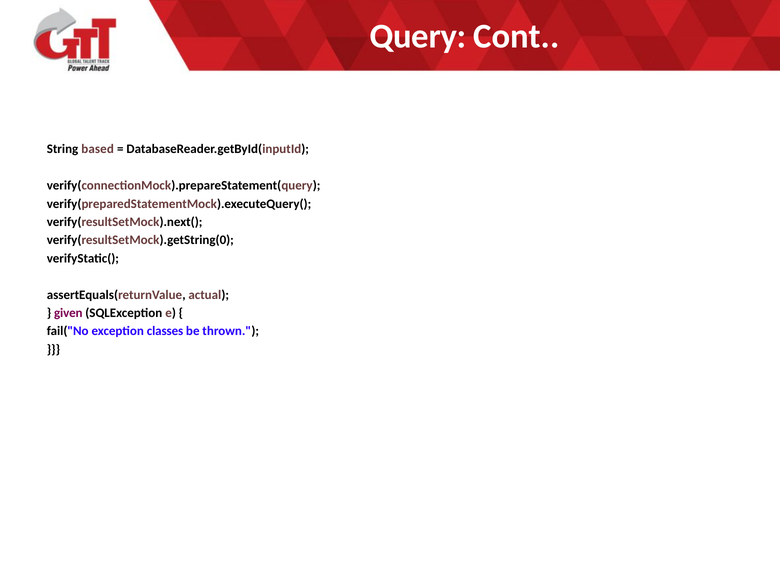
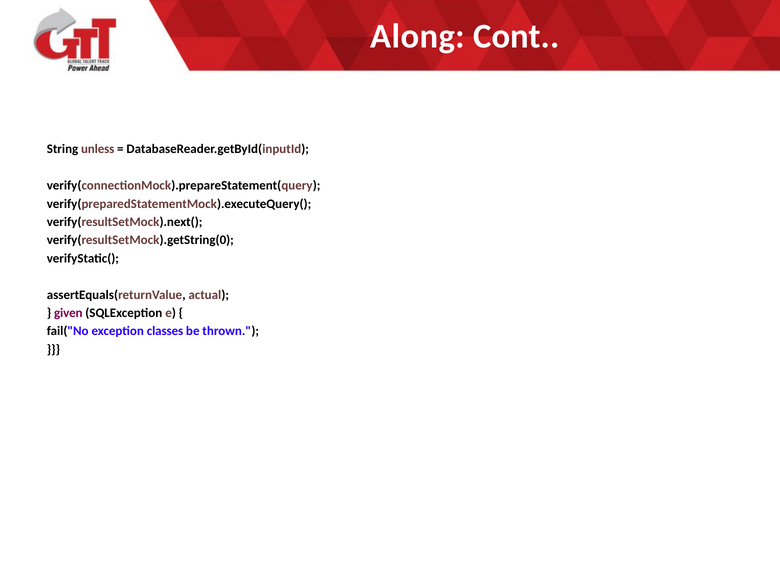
Query: Query -> Along (418, 36)
based: based -> unless (98, 149)
